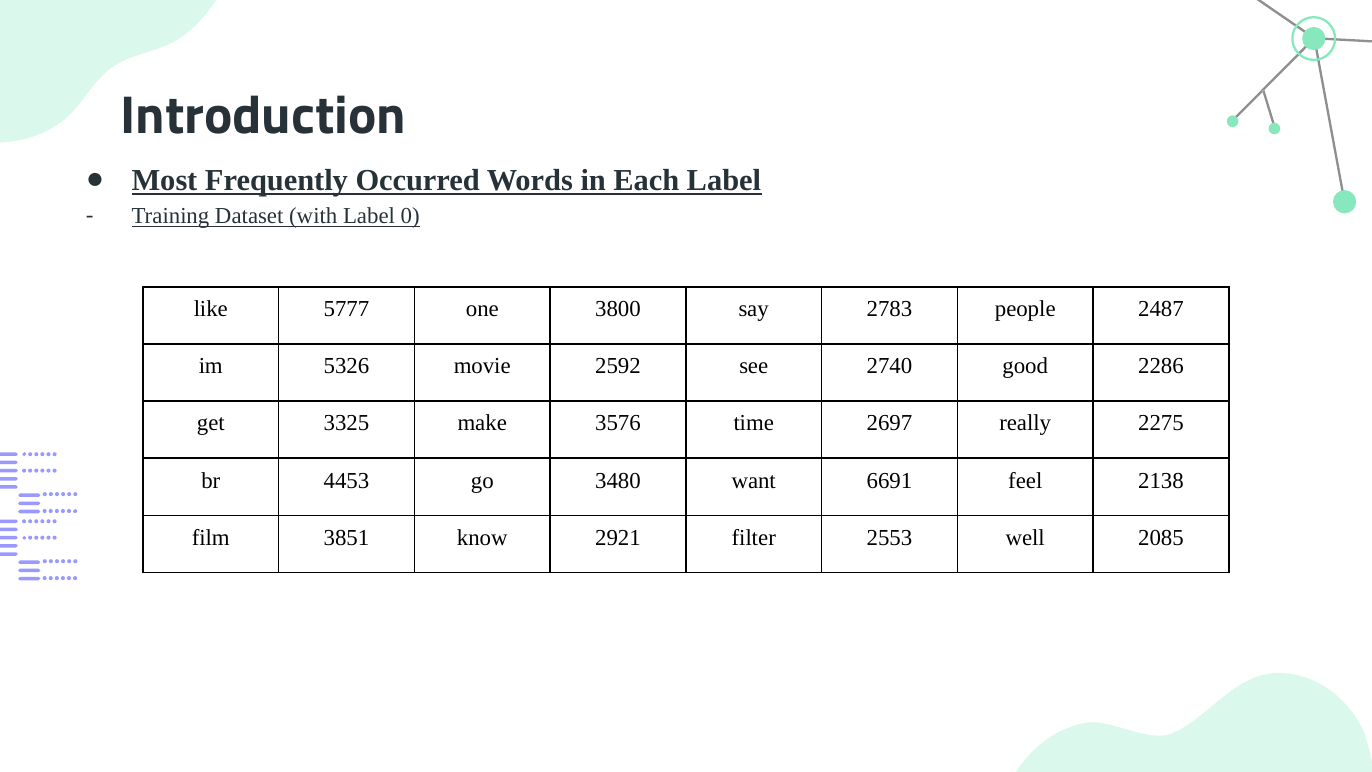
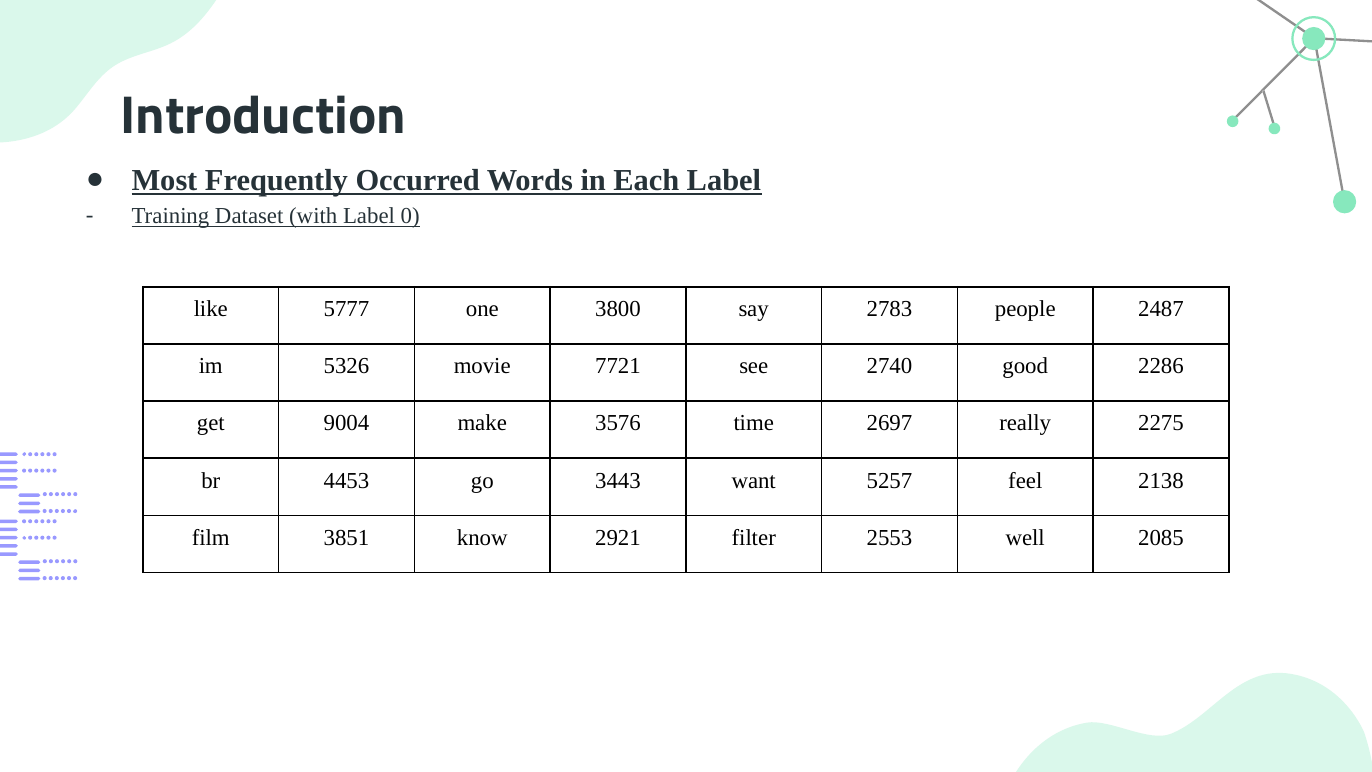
2592: 2592 -> 7721 (618, 366)
3325: 3325 -> 9004 (346, 423)
3480: 3480 -> 3443 (618, 480)
6691: 6691 -> 5257 (889, 480)
